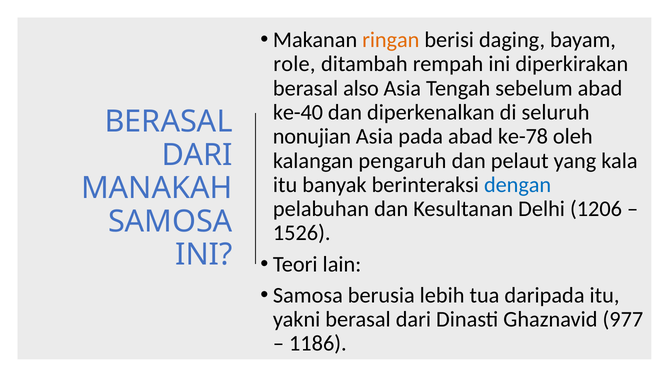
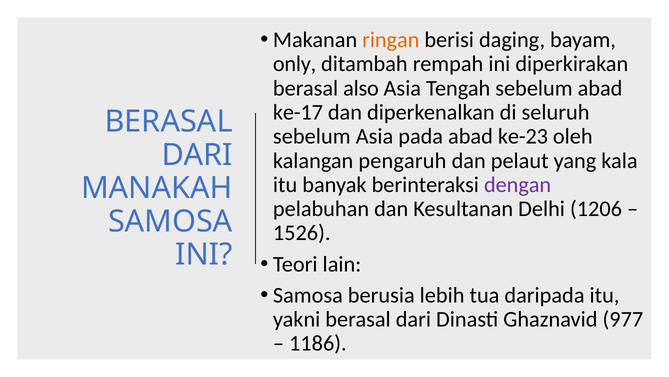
role: role -> only (295, 64)
ke-40: ke-40 -> ke-17 (298, 112)
nonujian: nonujian -> sebelum (312, 136)
ke-78: ke-78 -> ke-23 (523, 136)
dengan colour: blue -> purple (518, 184)
